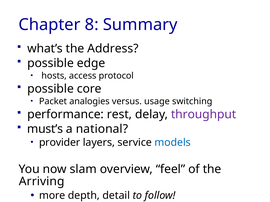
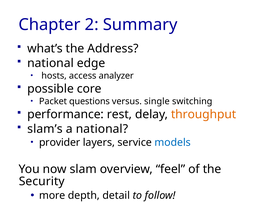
8: 8 -> 2 (92, 25)
possible: possible -> national (50, 63)
protocol: protocol -> analyzer (116, 76)
analogies: analogies -> questions (89, 102)
usage: usage -> single (157, 102)
throughput colour: purple -> orange (204, 115)
must’s: must’s -> slam’s (45, 129)
Arriving: Arriving -> Security (42, 182)
